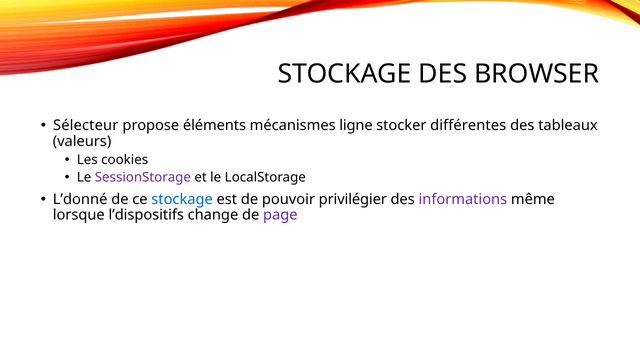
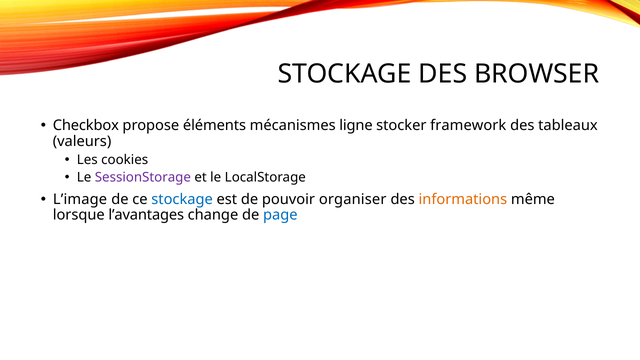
Sélecteur: Sélecteur -> Checkbox (86, 125)
différentes: différentes -> framework (468, 125)
L’donné: L’donné -> L’image (80, 199)
privilégier: privilégier -> organiser (353, 199)
informations colour: purple -> orange (463, 199)
l’dispositifs: l’dispositifs -> l’avantages (146, 215)
page colour: purple -> blue (280, 215)
